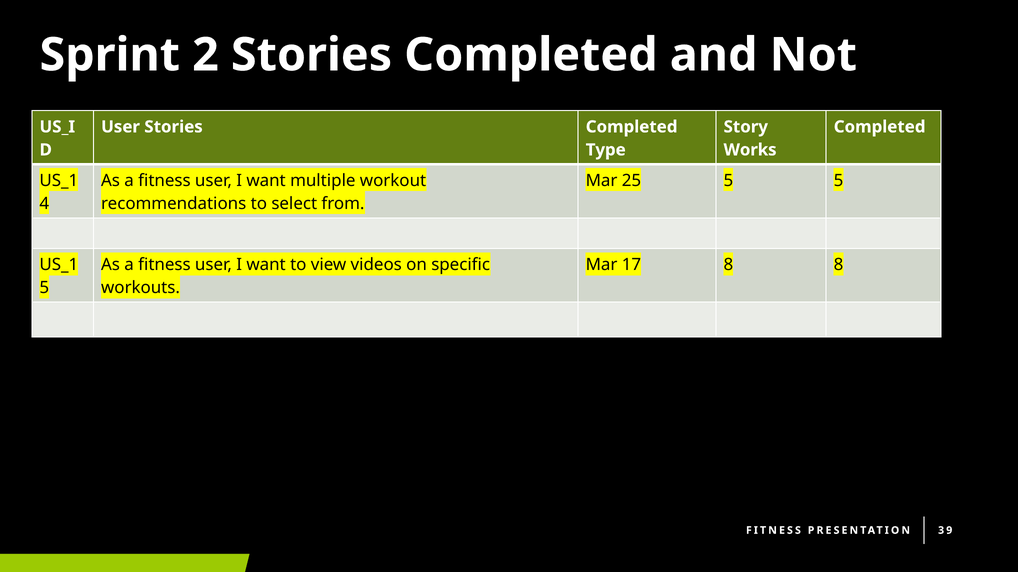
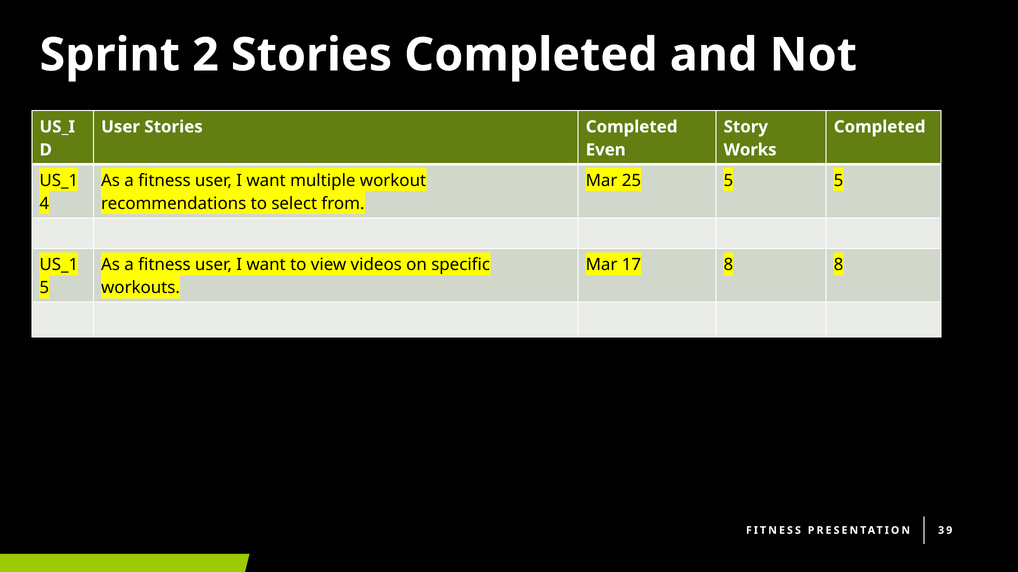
Type: Type -> Even (606, 150)
